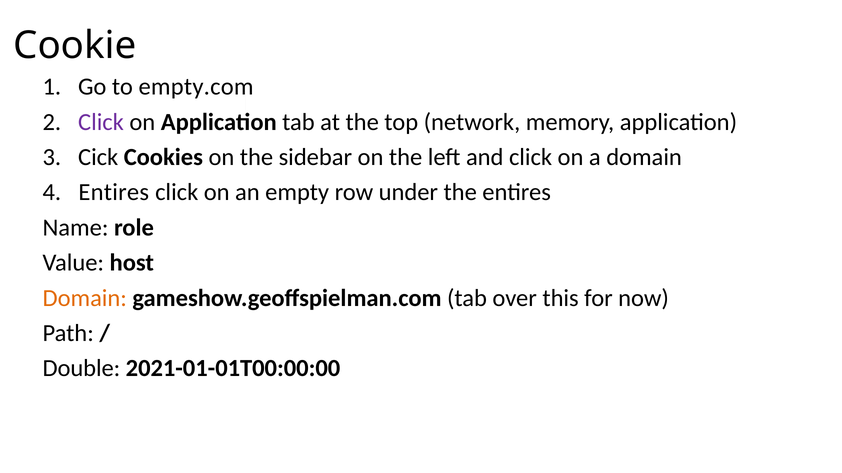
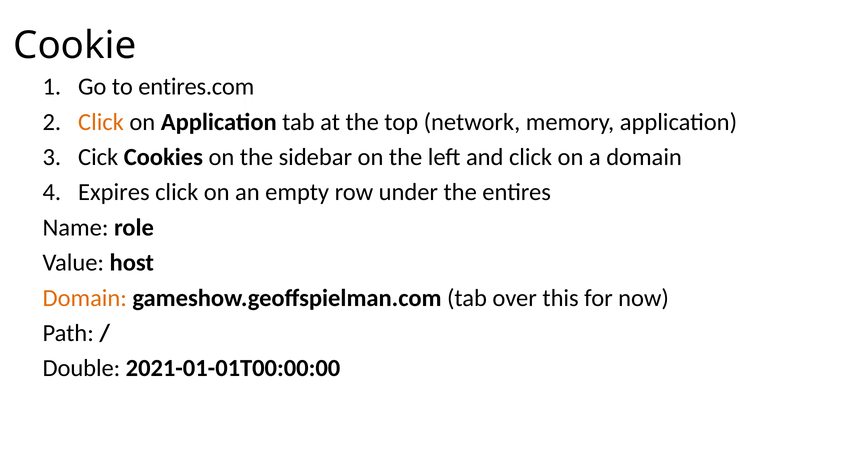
empty.com: empty.com -> entires.com (196, 87)
Click colour: purple -> orange (101, 122)
Entires: Entires -> Expires (114, 193)
